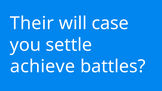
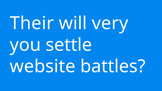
case: case -> very (110, 23)
achieve: achieve -> website (43, 67)
